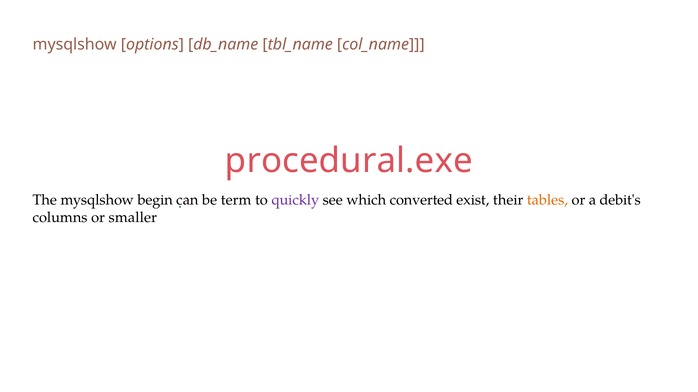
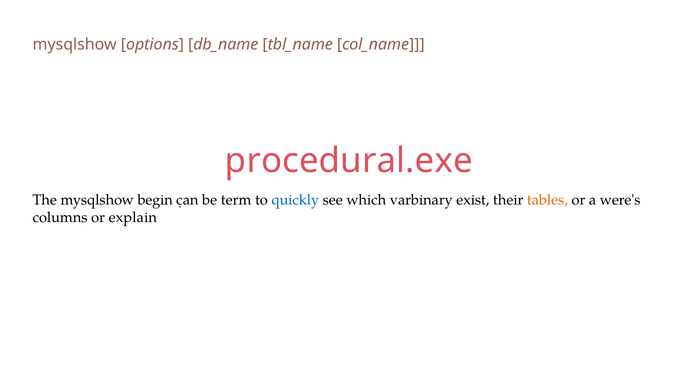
quickly colour: purple -> blue (295, 200)
converted: converted -> varbinary (421, 200)
debit's: debit's -> were's (620, 200)
smaller: smaller -> explain (133, 218)
